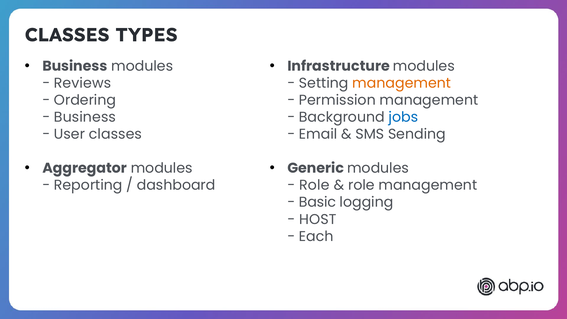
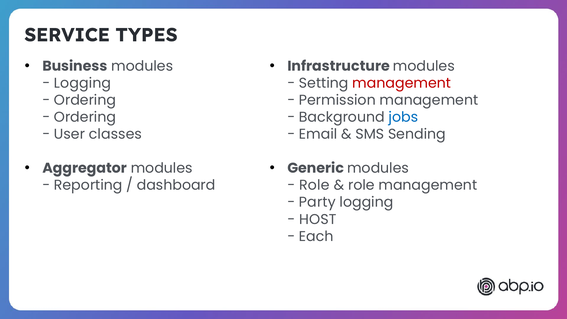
CLASSES: CLASSES -> SERVICE (67, 35)
Reviews: Reviews -> Logging (83, 83)
management colour: orange -> red (402, 83)
Business: Business -> Ordering (85, 117)
Basic: Basic -> Party (317, 202)
